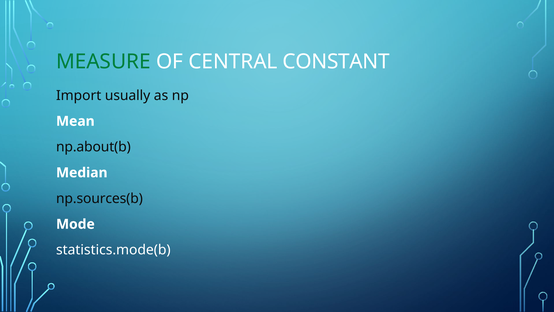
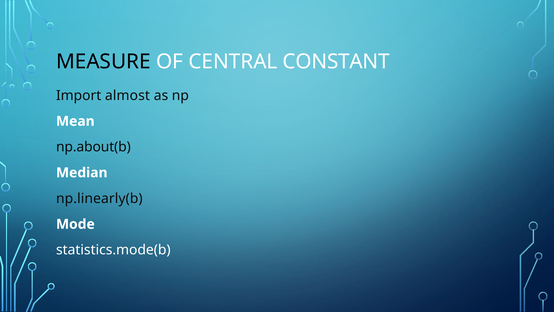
MEASURE colour: green -> black (103, 62)
usually: usually -> almost (127, 95)
np.sources(b: np.sources(b -> np.linearly(b (99, 198)
